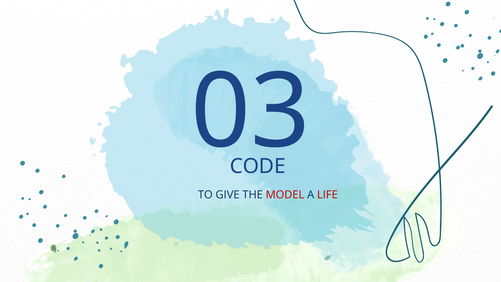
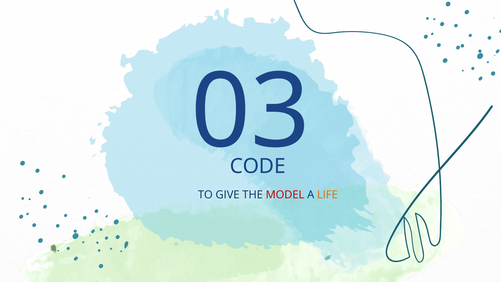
LIFE colour: red -> orange (327, 195)
